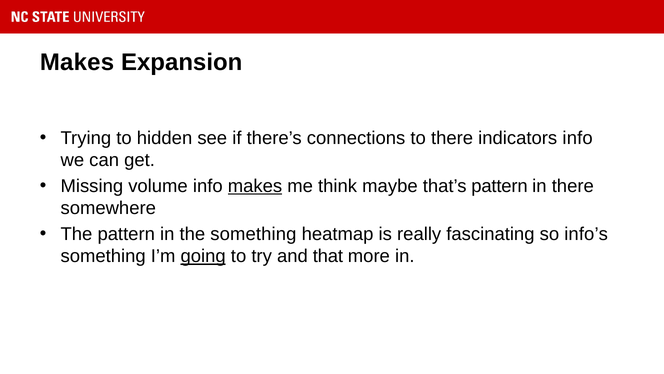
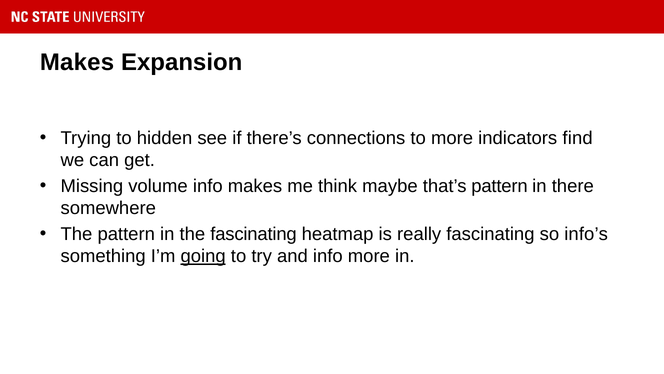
to there: there -> more (452, 138)
indicators info: info -> find (578, 138)
makes underline: present -> none (255, 186)
the something: something -> fascinating (254, 234)
and that: that -> info (328, 256)
